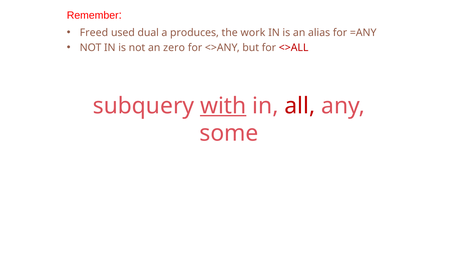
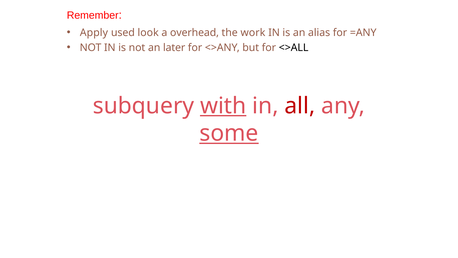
Freed: Freed -> Apply (94, 33)
dual: dual -> look (148, 33)
produces: produces -> overhead (195, 33)
zero: zero -> later (174, 47)
<>ALL colour: red -> black (294, 47)
some underline: none -> present (229, 133)
